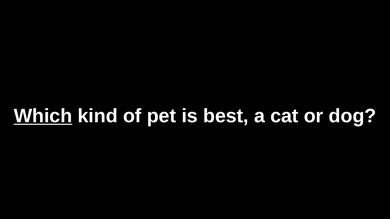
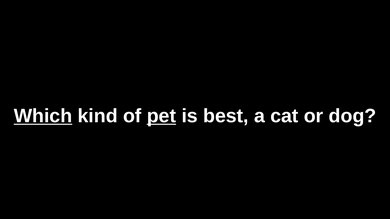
pet underline: none -> present (161, 116)
